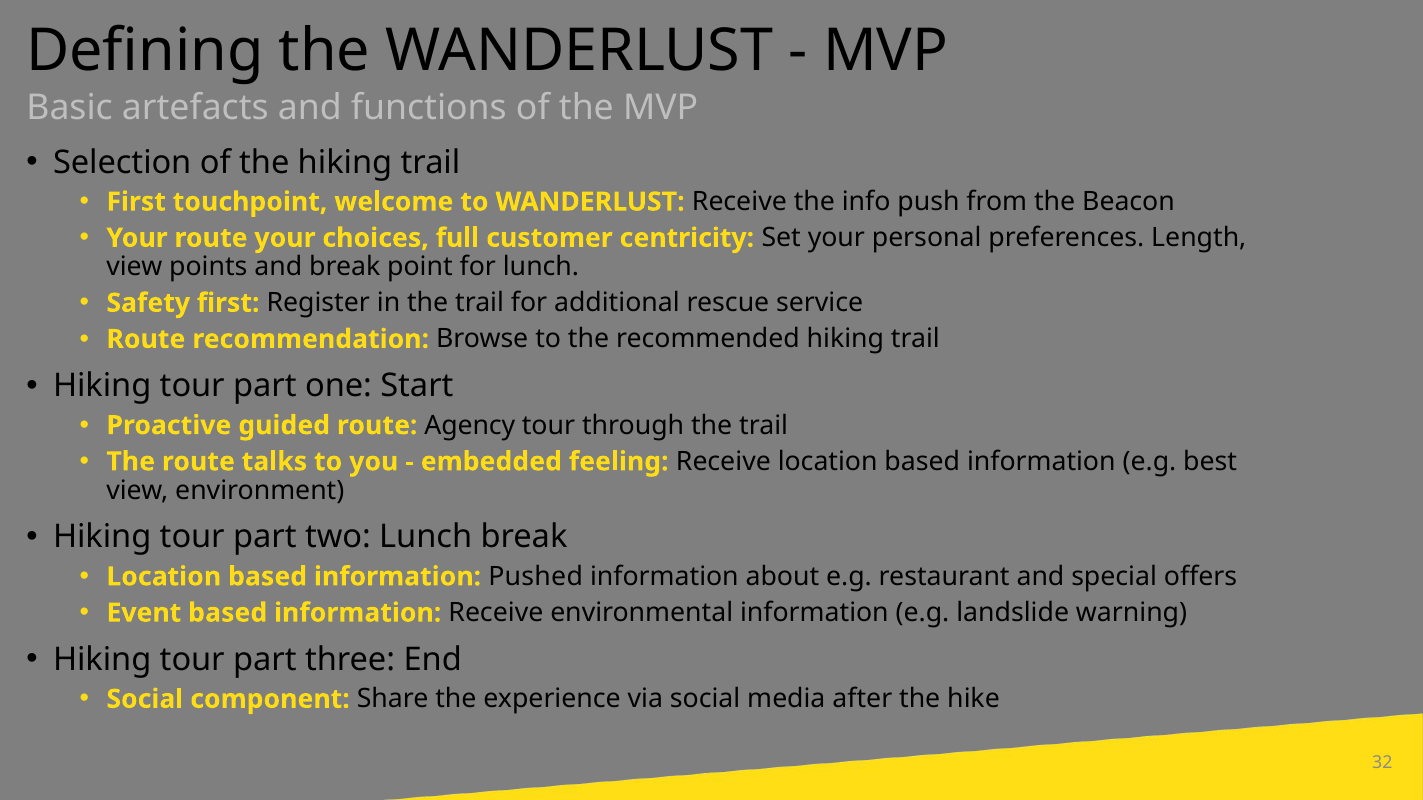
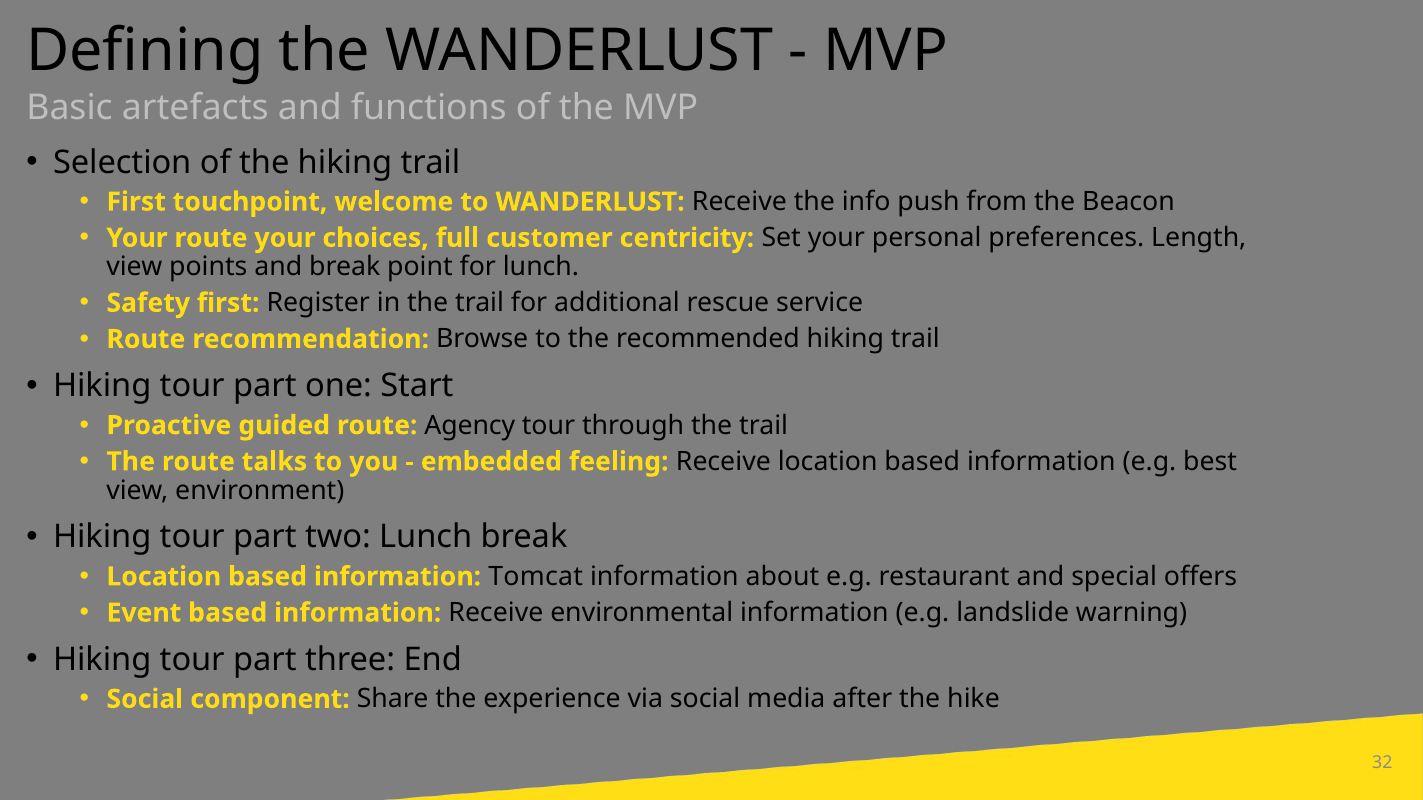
Pushed: Pushed -> Tomcat (536, 577)
